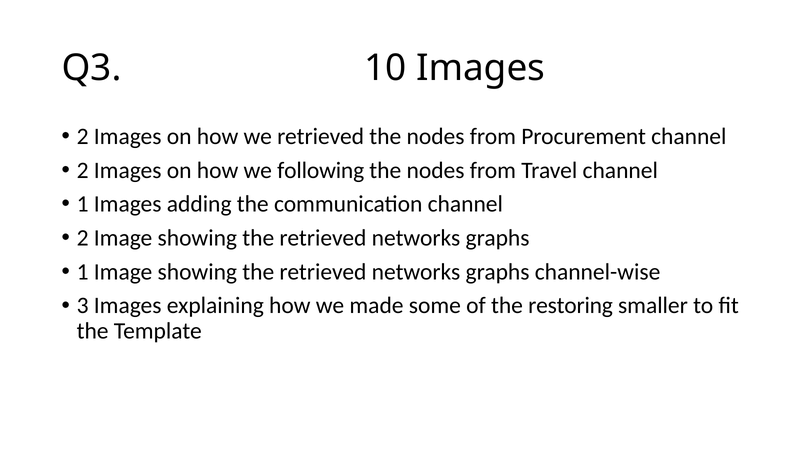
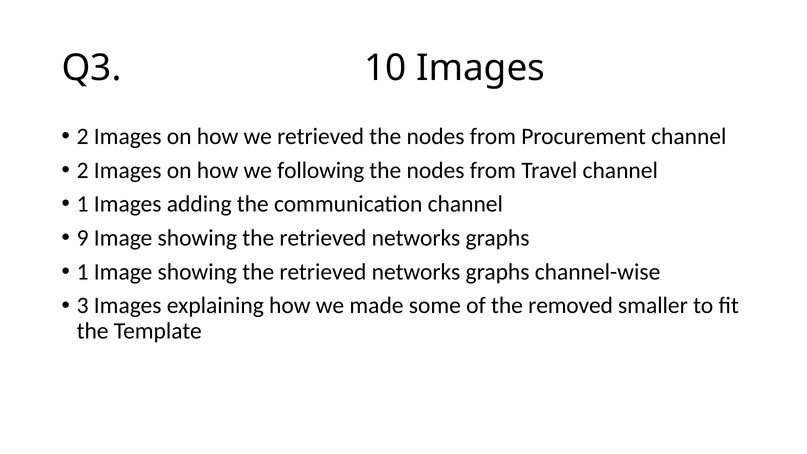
2: 2 -> 9 (83, 238)
restoring: restoring -> removed (571, 306)
